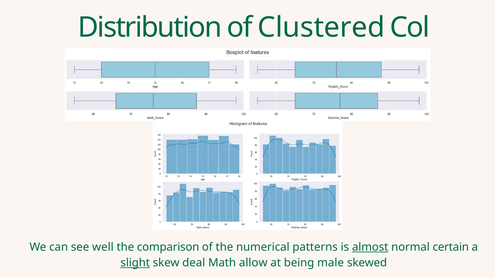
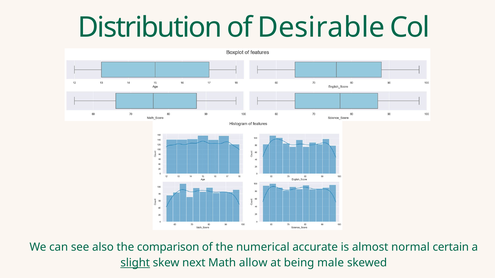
Clustered: Clustered -> Desirable (321, 28)
well: well -> also (103, 247)
patterns: patterns -> accurate (315, 247)
almost underline: present -> none (370, 247)
deal: deal -> next (194, 263)
